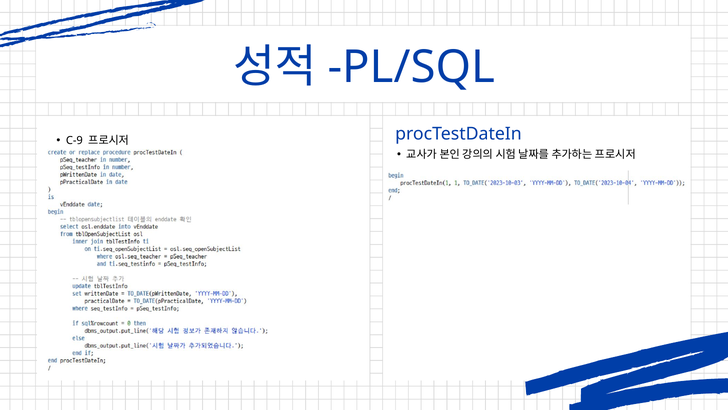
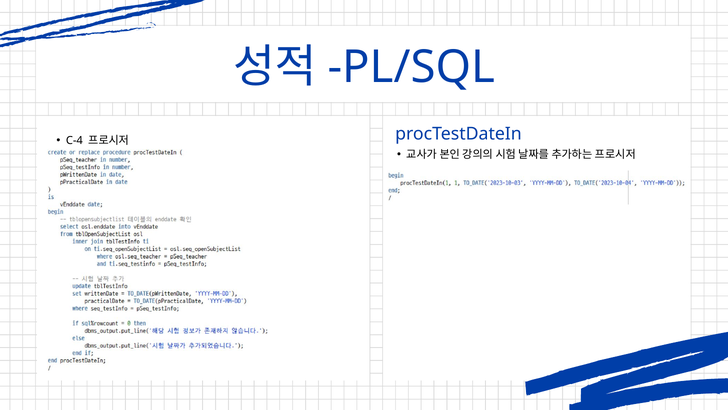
C-9: C-9 -> C-4 (74, 140)
